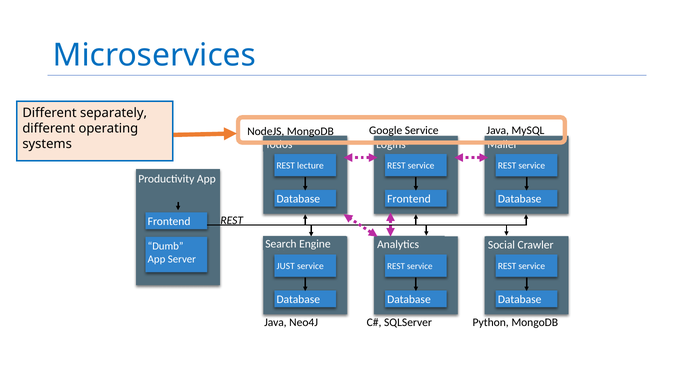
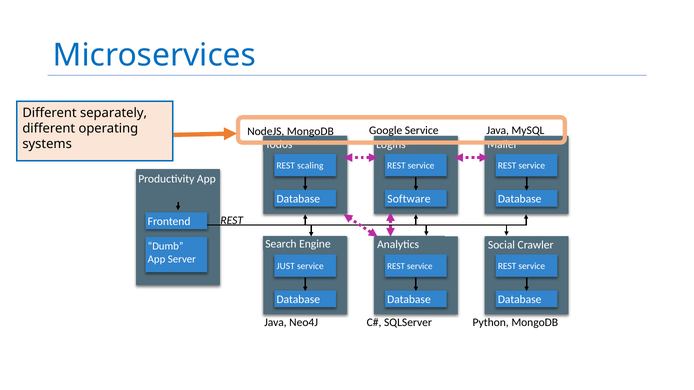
lecture: lecture -> scaling (310, 166)
Frontend: Frontend -> Software (409, 199)
